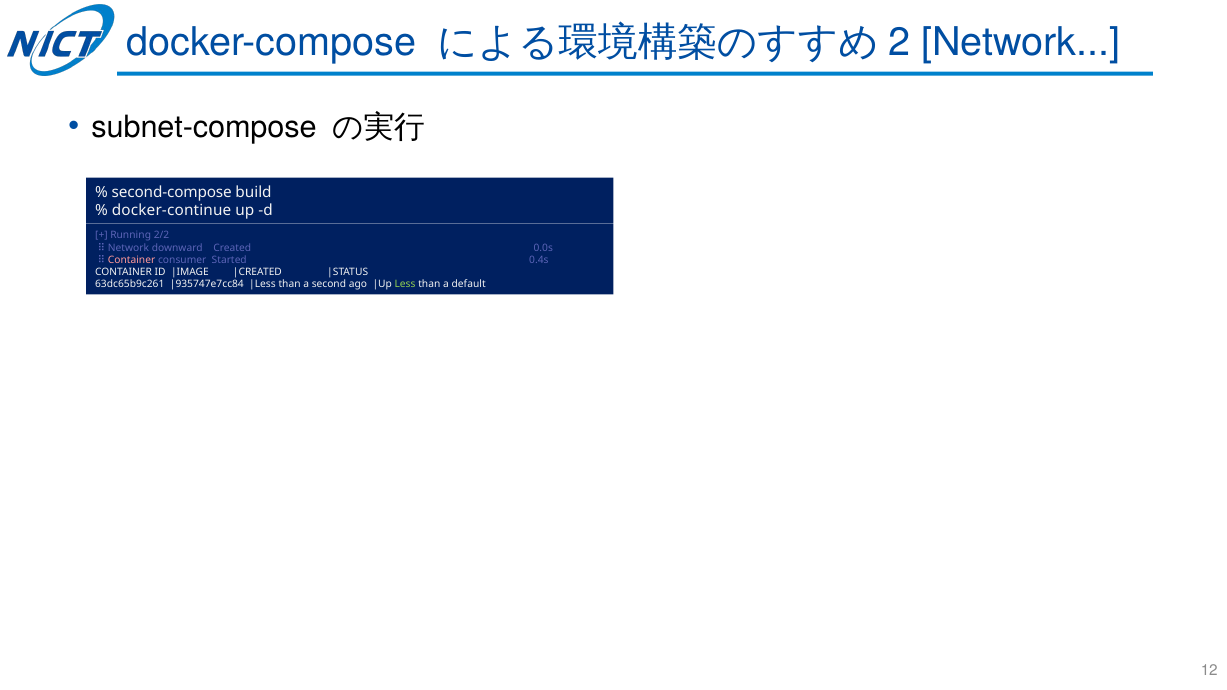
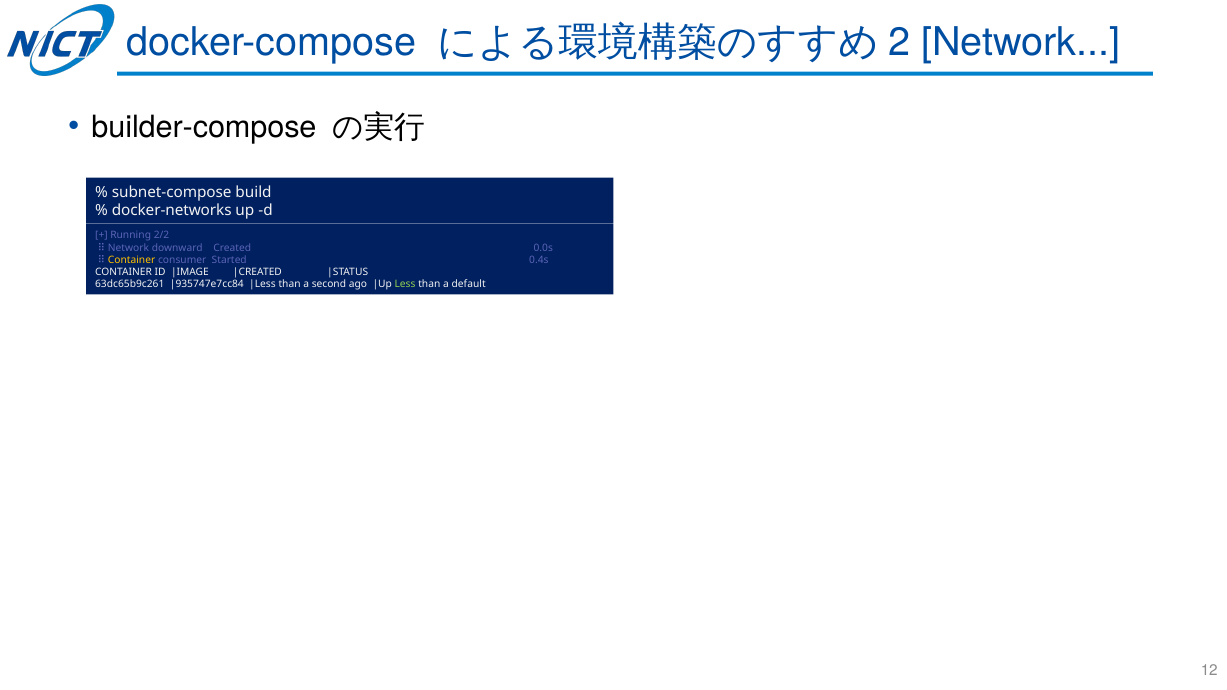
subnet-compose: subnet-compose -> builder-compose (204, 127)
second-compose: second-compose -> subnet-compose (172, 193)
docker-continue: docker-continue -> docker-networks (172, 211)
Container colour: pink -> yellow (132, 260)
